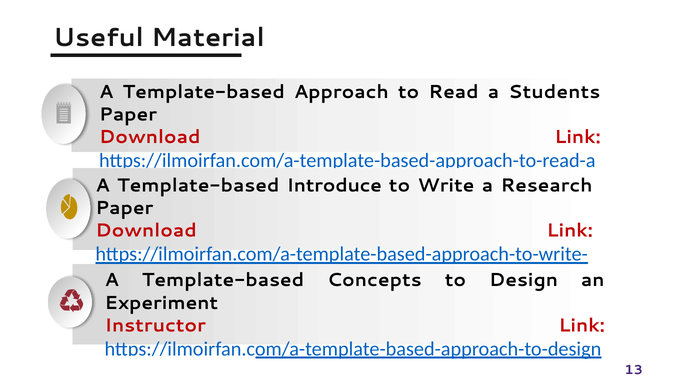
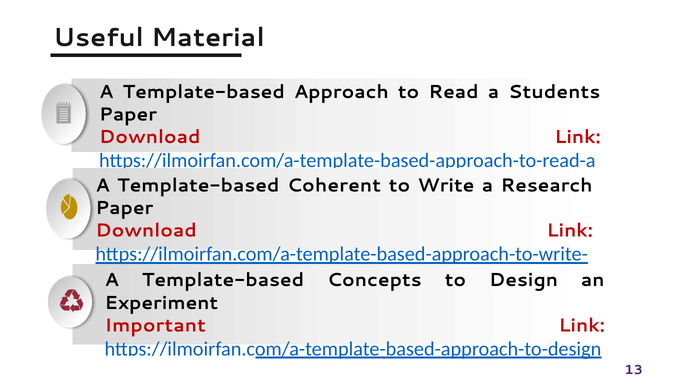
Introduce: Introduce -> Coherent (334, 186)
Instructor: Instructor -> Important (155, 326)
